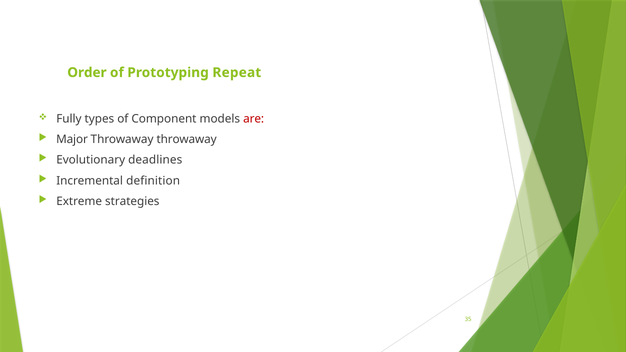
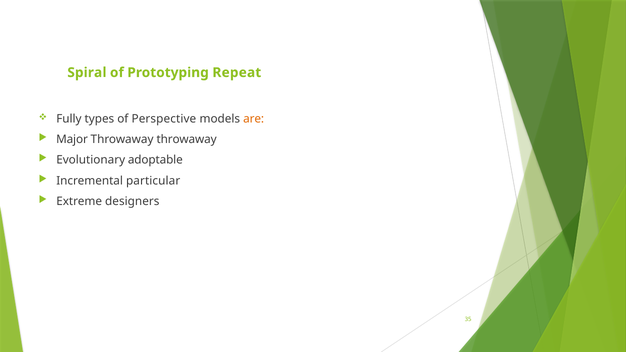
Order: Order -> Spiral (87, 73)
Component: Component -> Perspective (164, 119)
are colour: red -> orange (254, 119)
deadlines: deadlines -> adoptable (155, 160)
definition: definition -> particular (153, 181)
strategies: strategies -> designers (132, 201)
